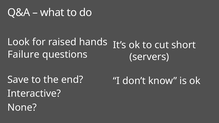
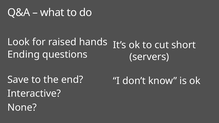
Failure: Failure -> Ending (24, 55)
